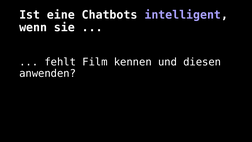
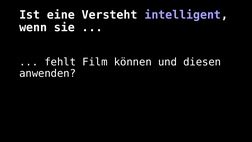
Chatbots: Chatbots -> Versteht (110, 15)
kennen: kennen -> können (133, 62)
